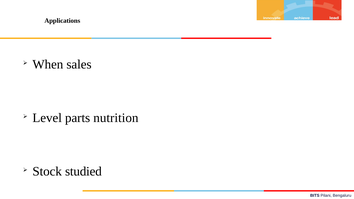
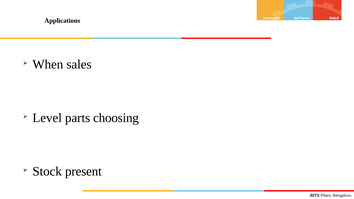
nutrition: nutrition -> choosing (116, 118)
studied: studied -> present (83, 172)
